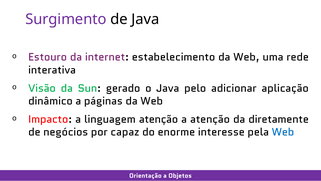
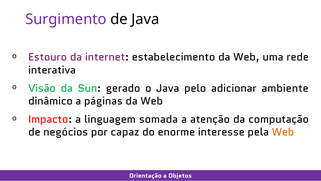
aplicação: aplicação -> ambiente (285, 88)
linguagem atenção: atenção -> somada (158, 119)
diretamente: diretamente -> computação (279, 119)
Web colour: blue -> orange (283, 132)
